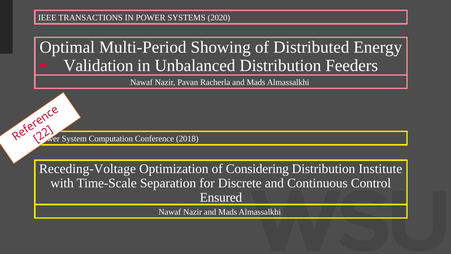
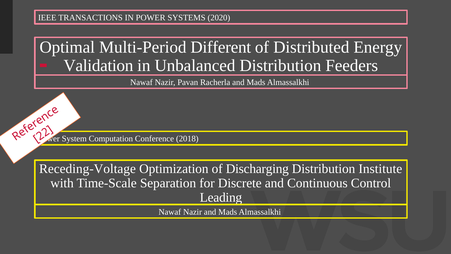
Showing: Showing -> Different (221, 47)
Considering: Considering -> Discharging (257, 169)
Ensured: Ensured -> Leading (221, 197)
